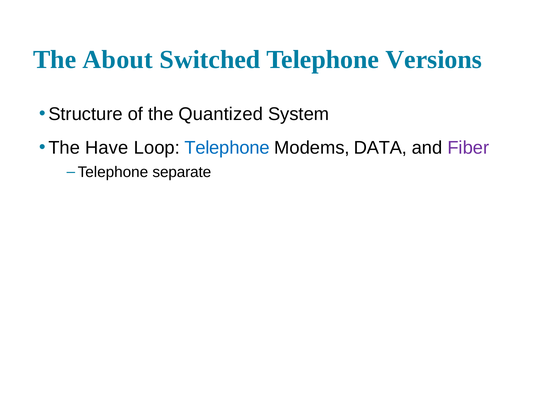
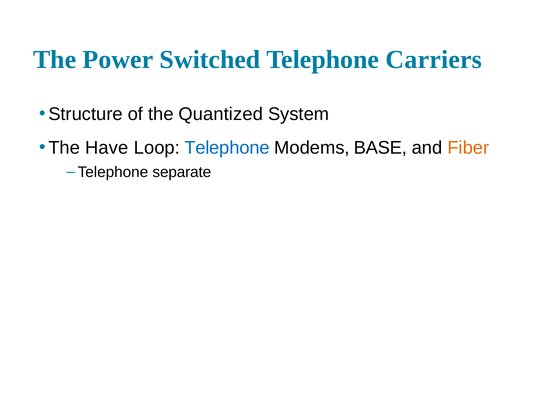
About: About -> Power (118, 60)
Versions: Versions -> Carriers (434, 60)
DATA: DATA -> BASE (380, 147)
Fiber colour: purple -> orange (468, 147)
